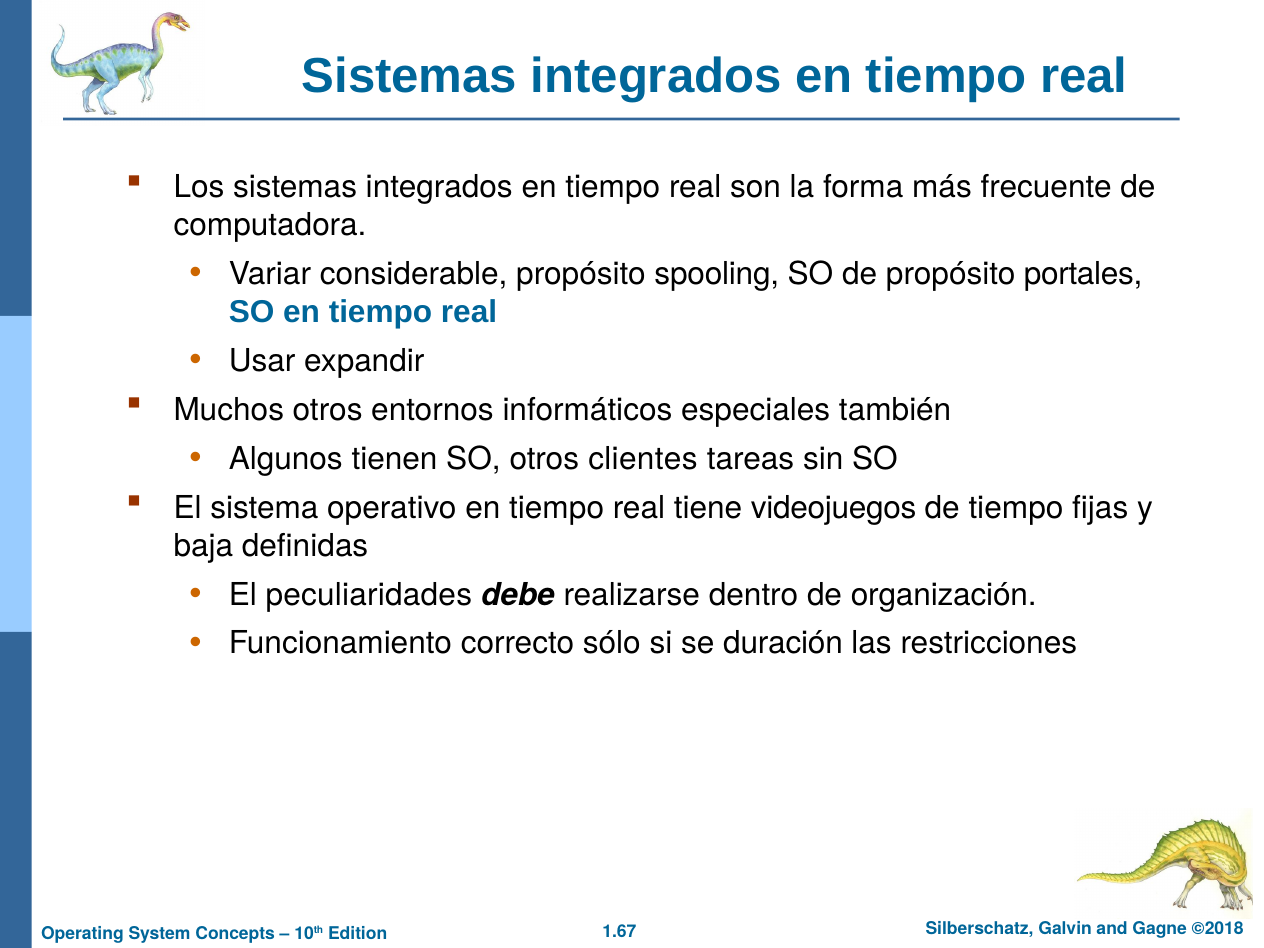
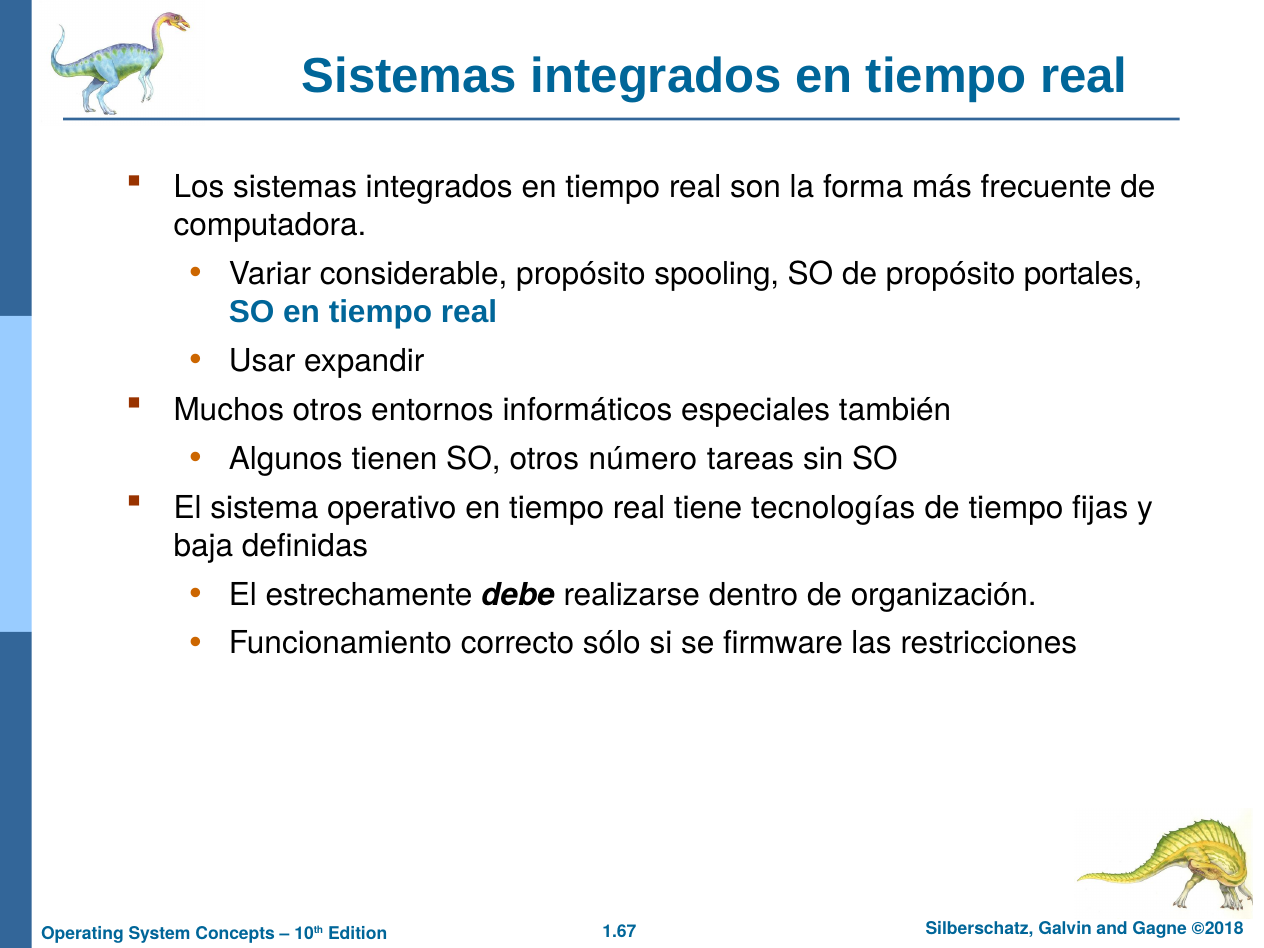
clientes: clientes -> número (643, 459)
videojuegos: videojuegos -> tecnologías (833, 508)
peculiaridades: peculiaridades -> estrechamente (369, 595)
duración: duración -> firmware (783, 644)
